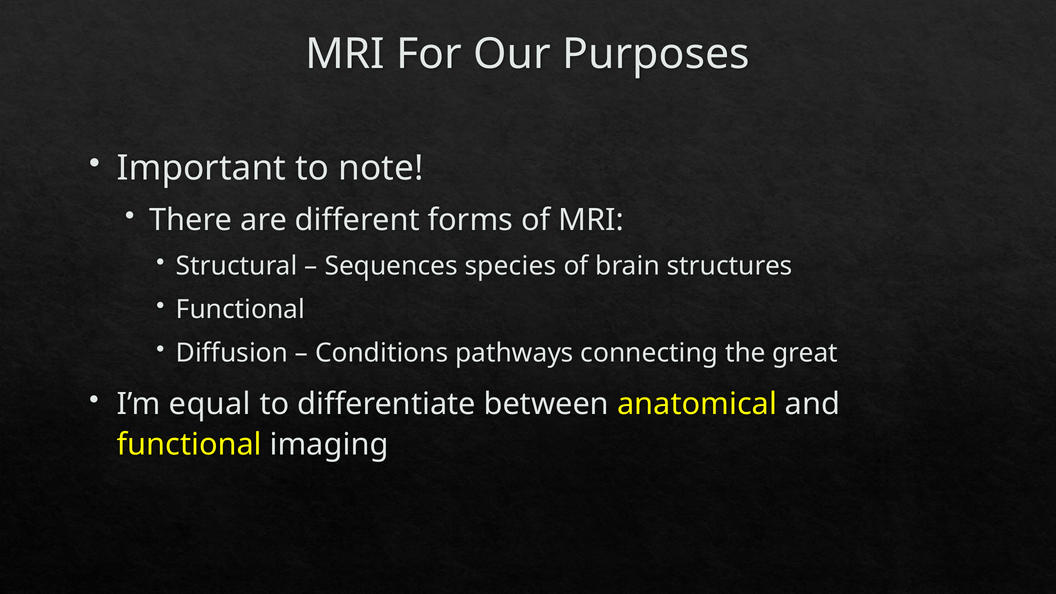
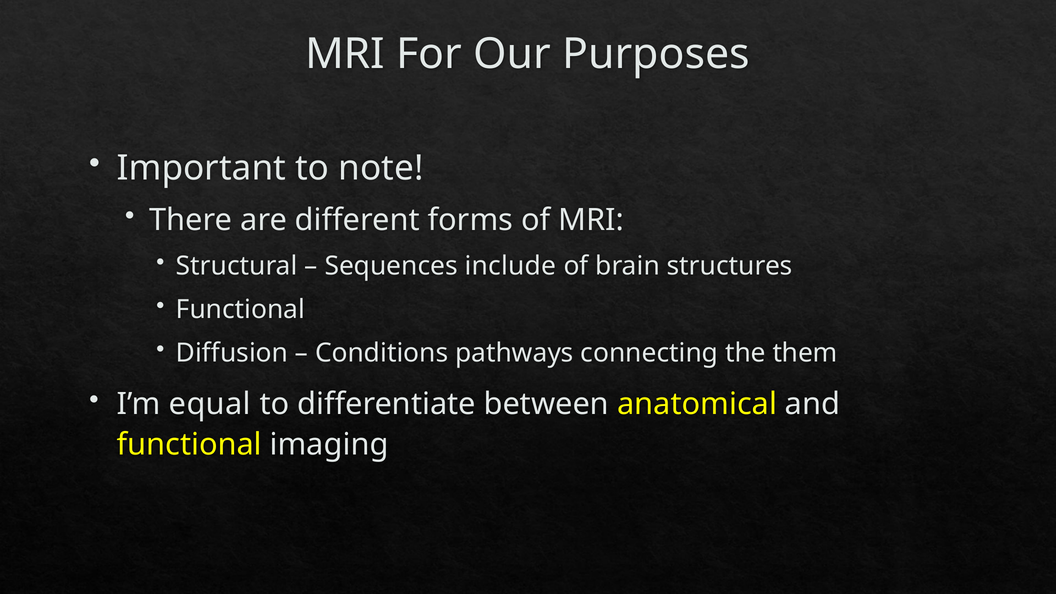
species: species -> include (510, 266)
great: great -> them (805, 353)
